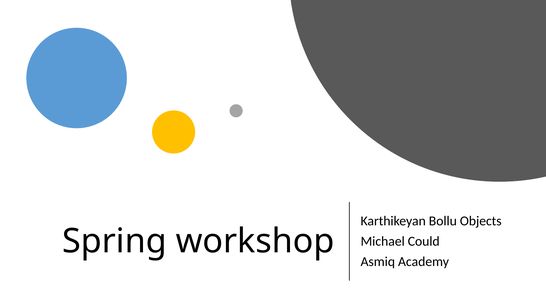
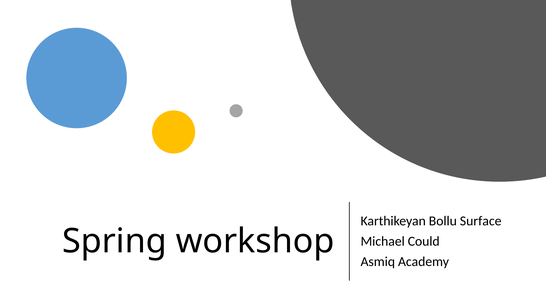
Objects: Objects -> Surface (481, 221)
